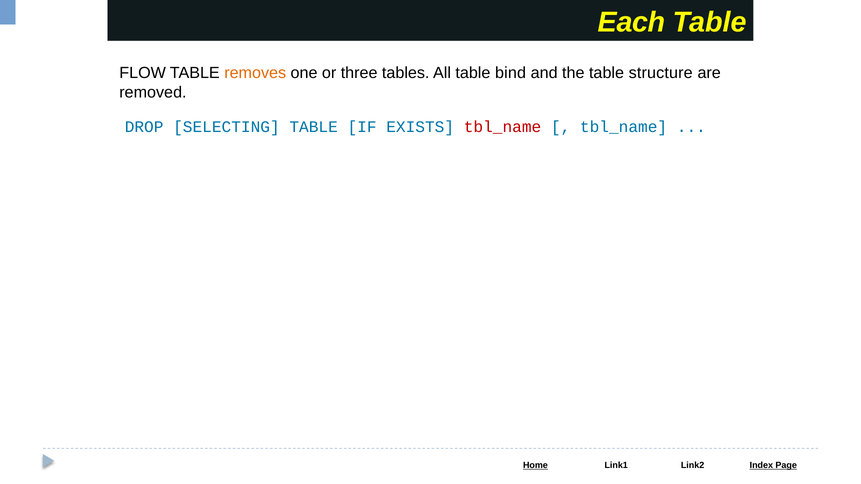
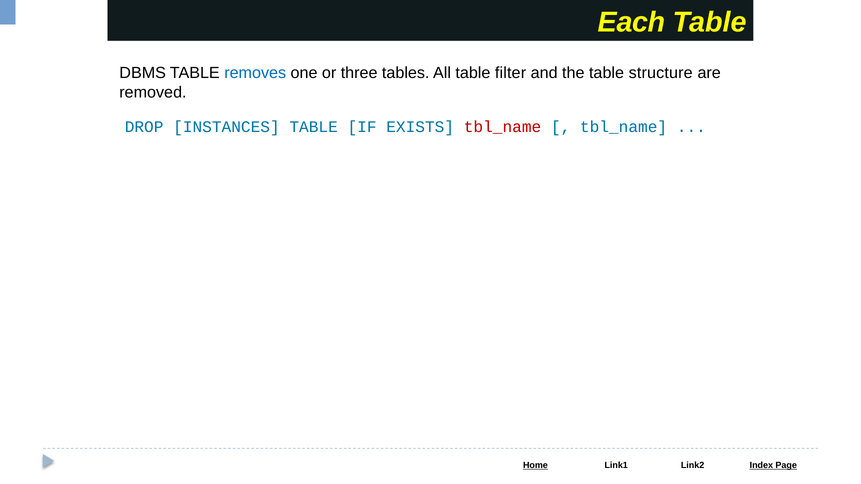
FLOW: FLOW -> DBMS (143, 73)
removes colour: orange -> blue (255, 73)
bind: bind -> filter (511, 73)
SELECTING: SELECTING -> INSTANCES (226, 127)
